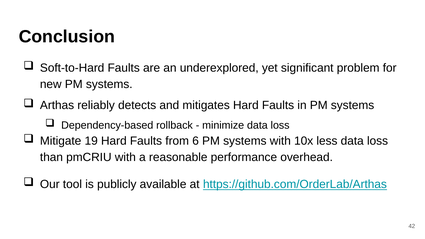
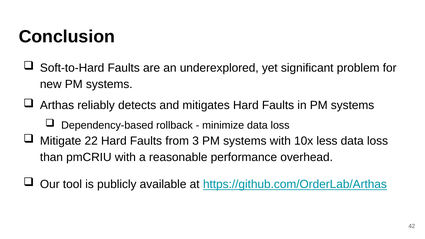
19: 19 -> 22 (91, 141)
6: 6 -> 3 (196, 141)
